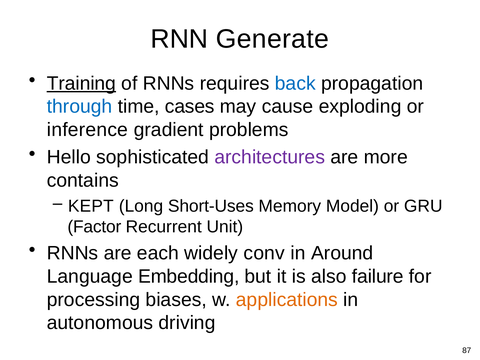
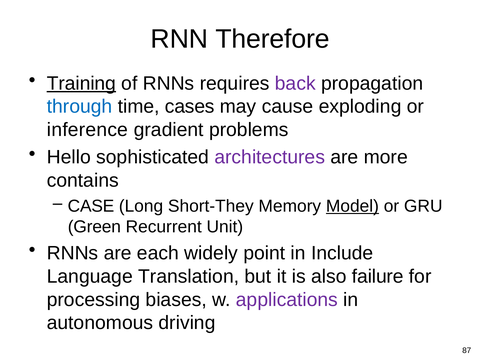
Generate: Generate -> Therefore (273, 39)
back colour: blue -> purple (295, 83)
KEPT: KEPT -> CASE (91, 206)
Short-Uses: Short-Uses -> Short-They (211, 206)
Model underline: none -> present (352, 206)
Factor: Factor -> Green (94, 227)
conv: conv -> point (264, 253)
Around: Around -> Include (342, 253)
Embedding: Embedding -> Translation (189, 276)
applications colour: orange -> purple (287, 300)
